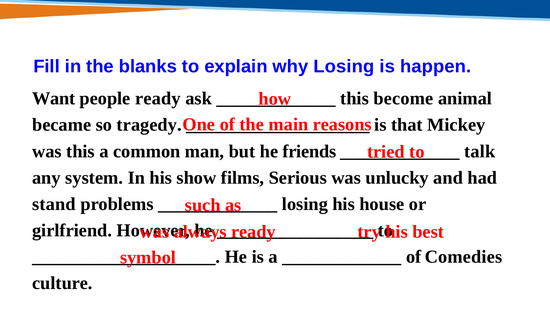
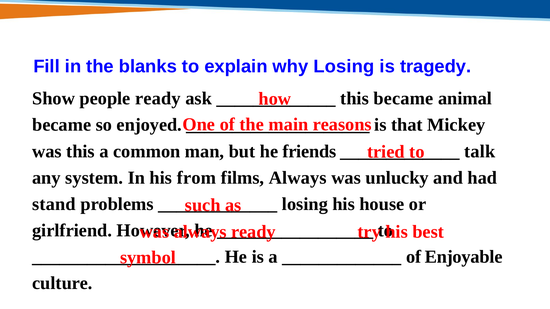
happen: happen -> tragedy (436, 67)
Want: Want -> Show (54, 99)
this become: become -> became (403, 99)
tragedy: tragedy -> enjoyed (149, 125)
show: show -> from (196, 178)
films Serious: Serious -> Always (298, 178)
Comedies: Comedies -> Enjoyable (464, 257)
